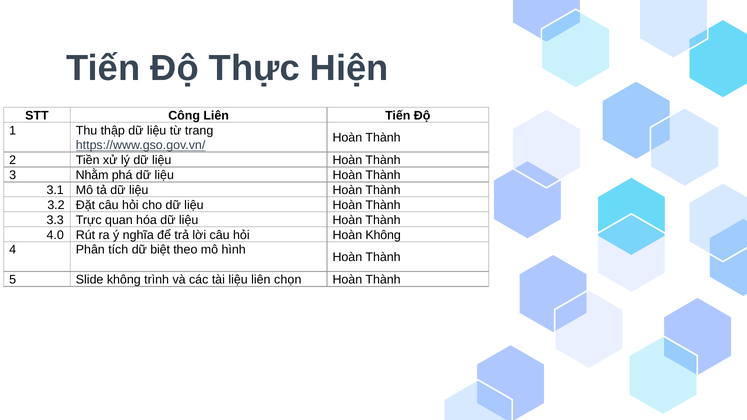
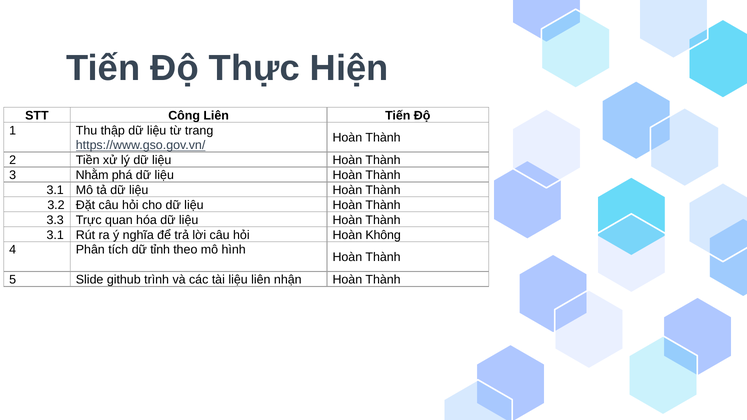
4.0: 4.0 -> 3.1 (55, 235)
biệt: biệt -> tỉnh (160, 250)
Slide không: không -> github (124, 280)
chọn: chọn -> nhận (288, 280)
